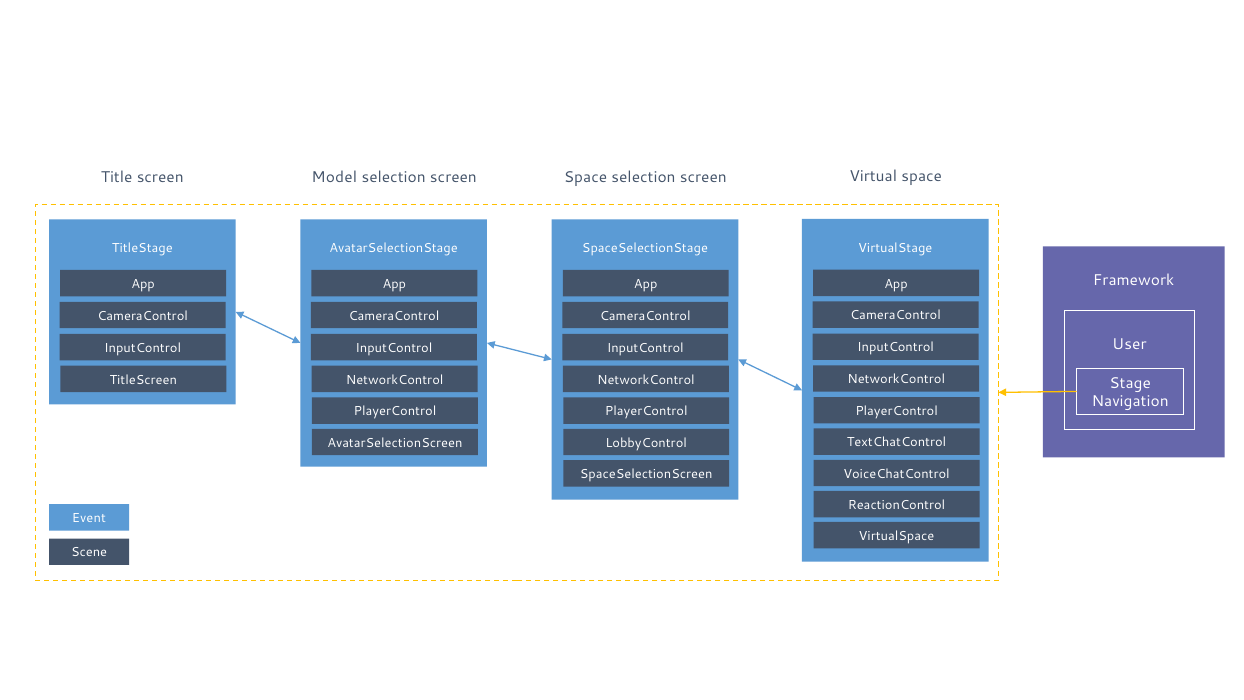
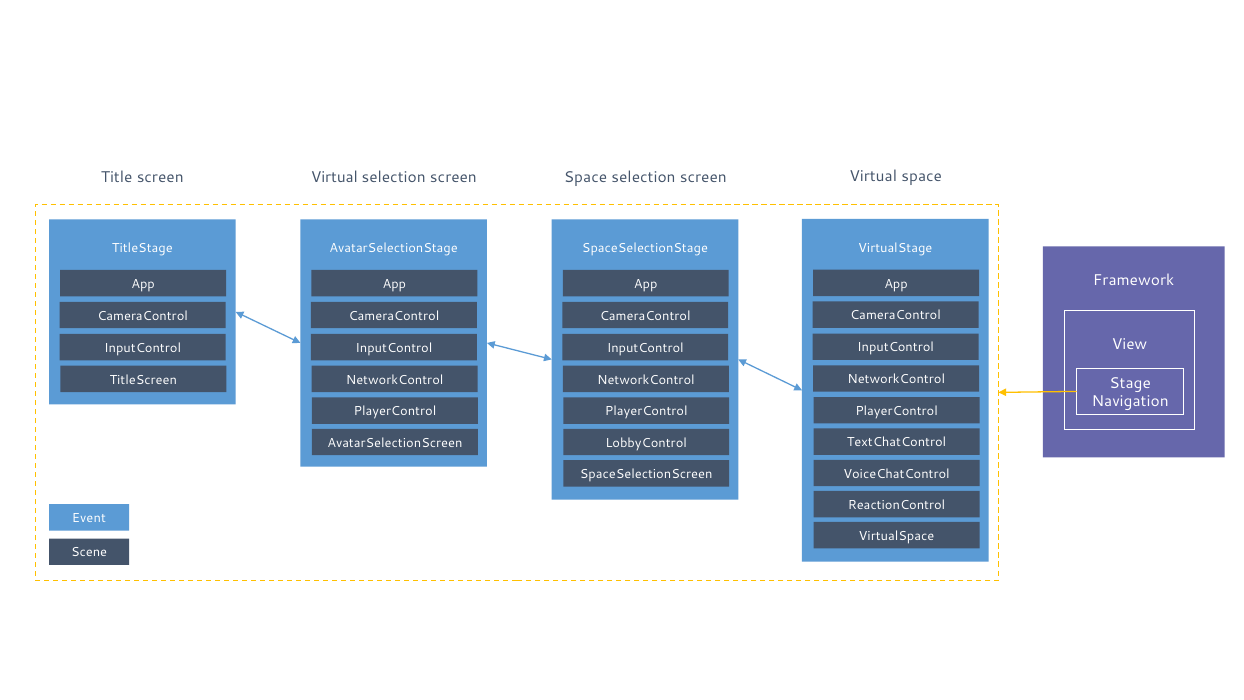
Title screen Model: Model -> Virtual (334, 177)
User: User -> View (1130, 344)
